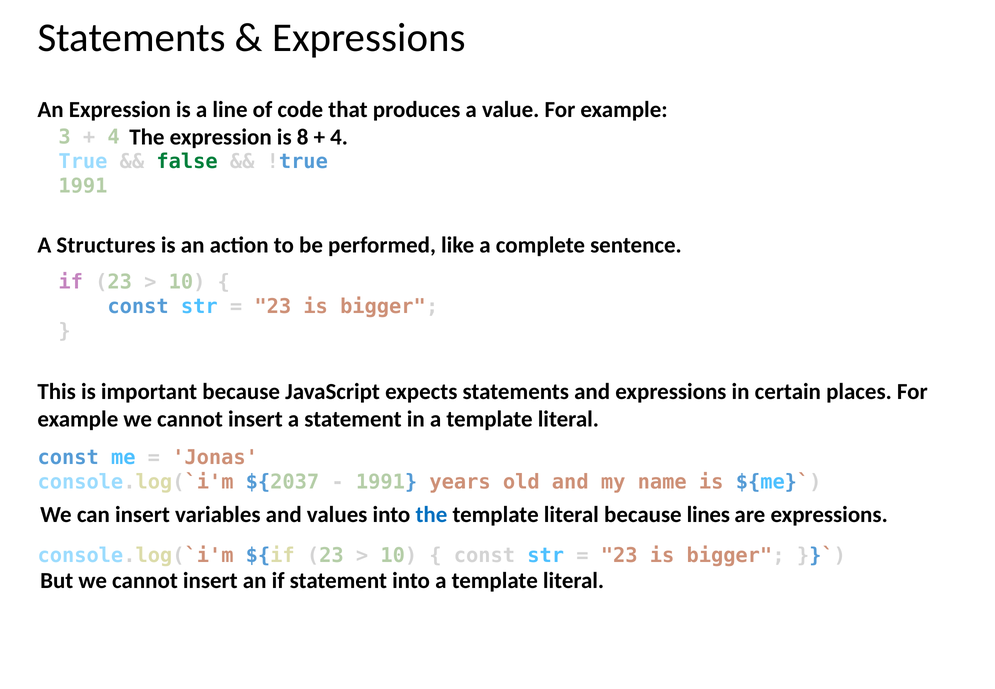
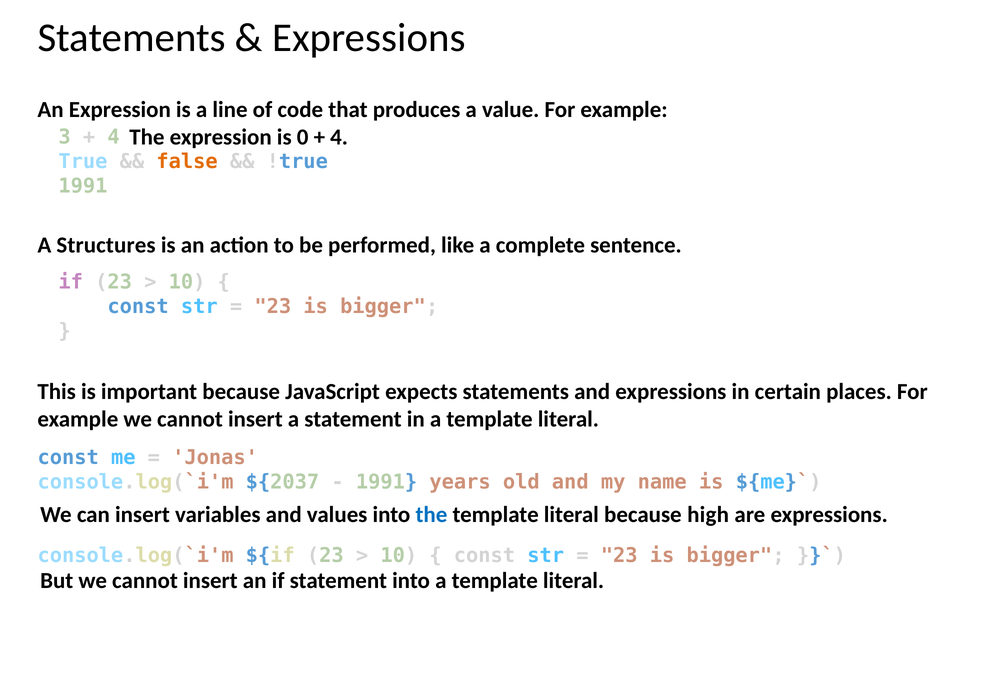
8: 8 -> 0 (303, 137)
false colour: green -> orange (187, 161)
lines: lines -> high (708, 514)
